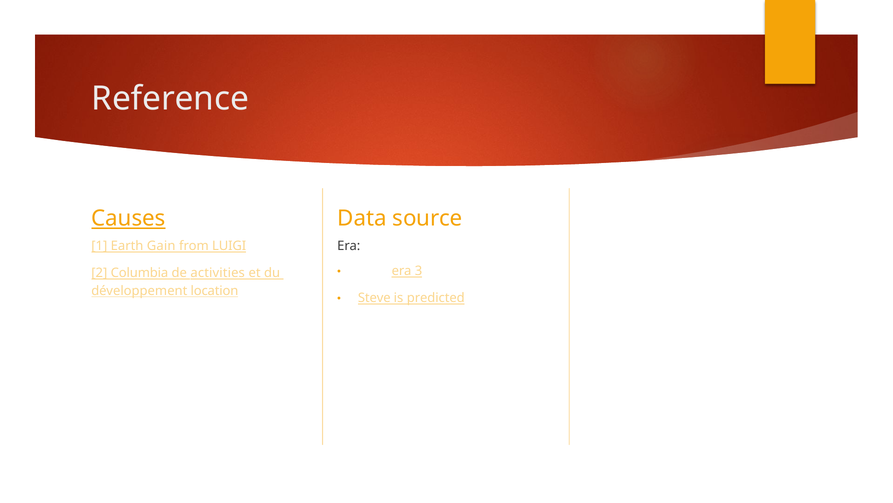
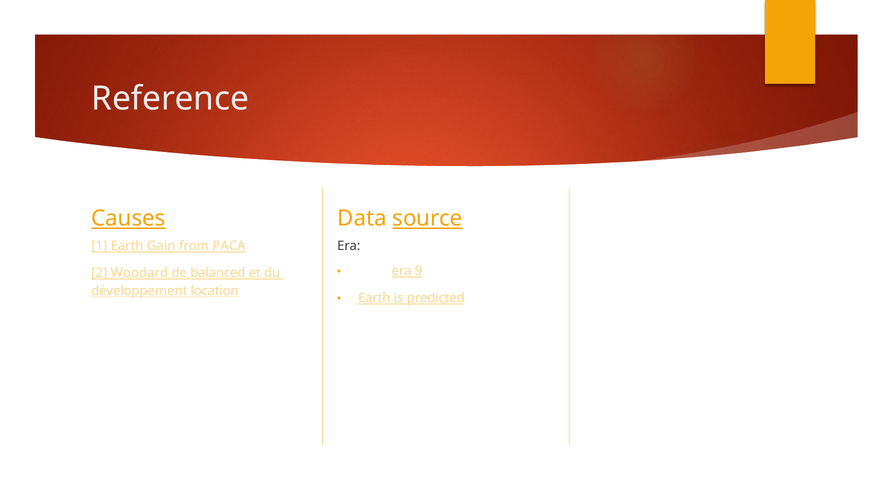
source underline: none -> present (427, 218)
LUIGI: LUIGI -> PACA (229, 246)
3: 3 -> 9 (419, 270)
Columbia: Columbia -> Woodard (139, 273)
activities: activities -> balanced (218, 273)
Steve: Steve -> Earth (374, 298)
